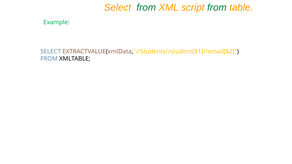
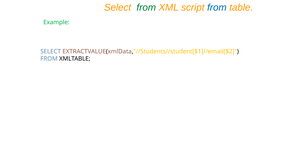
from colour: green -> blue (217, 8)
